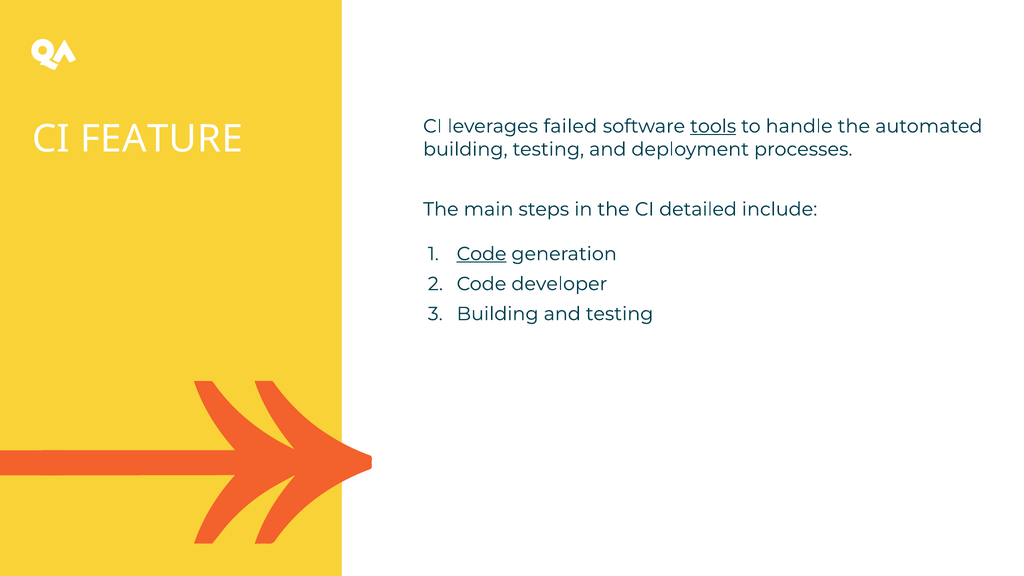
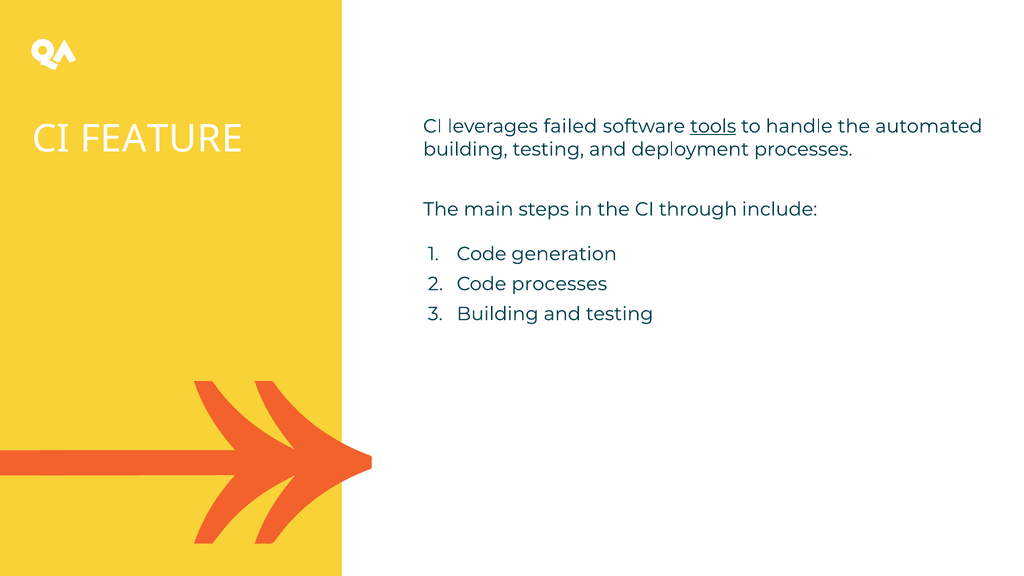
detailed: detailed -> through (698, 209)
Code underline: present -> none (482, 254)
Code developer: developer -> processes (559, 284)
